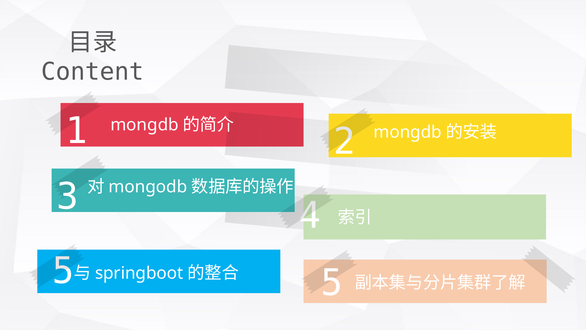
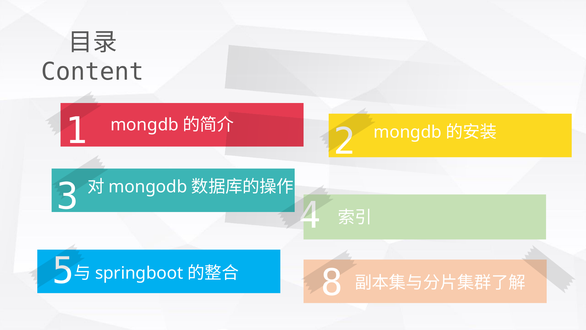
5: 5 -> 8 (332, 283)
